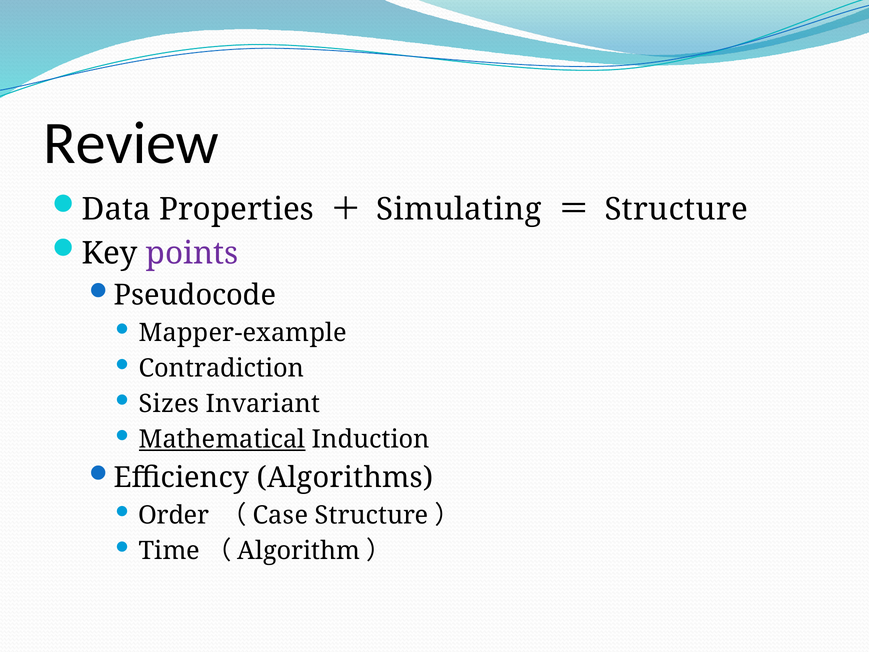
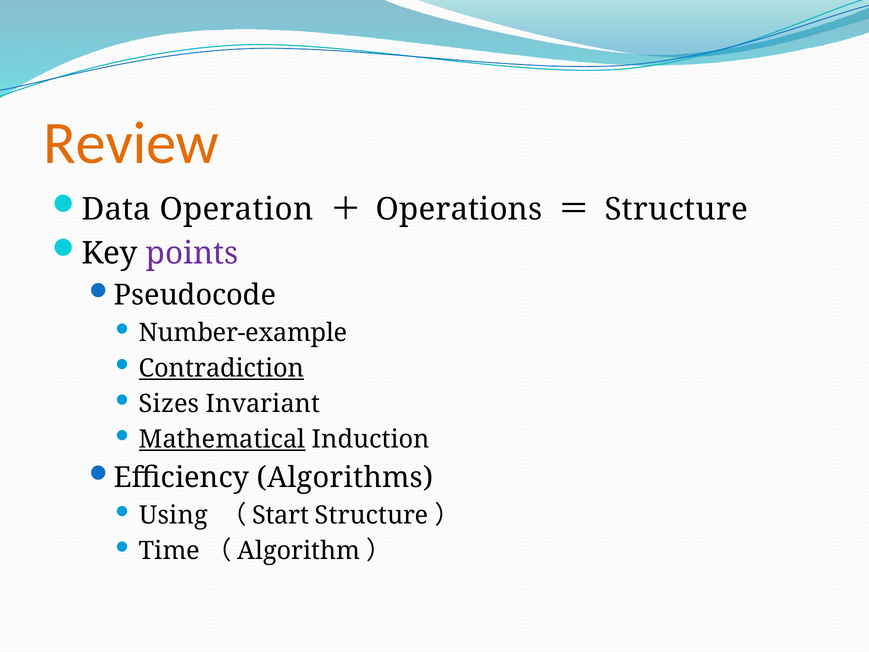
Review colour: black -> orange (131, 144)
Properties: Properties -> Operation (236, 209)
Simulating: Simulating -> Operations (459, 209)
Mapper-example: Mapper-example -> Number-example (243, 333)
Contradiction underline: none -> present (222, 368)
Order: Order -> Using (174, 515)
Case: Case -> Start (281, 515)
